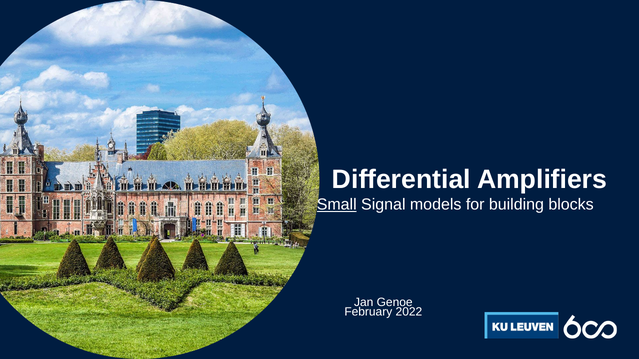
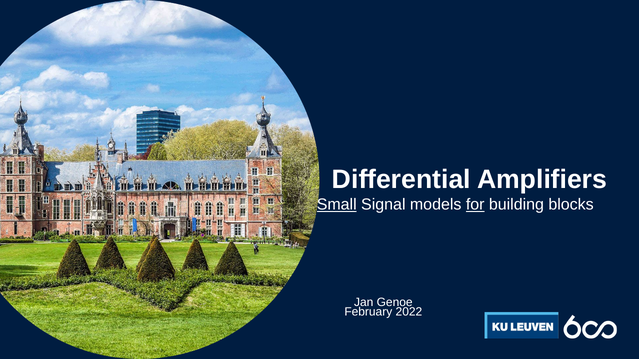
for underline: none -> present (475, 205)
